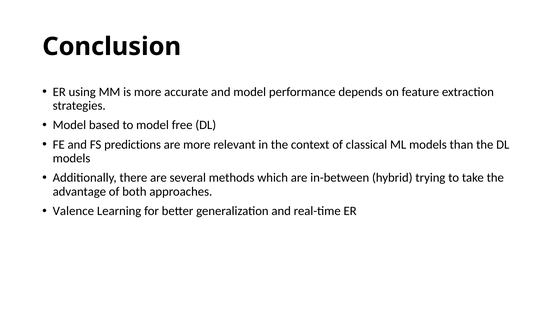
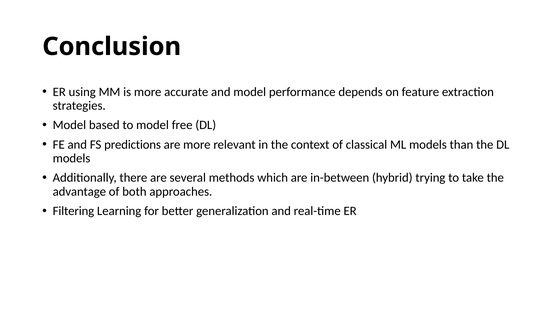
Valence: Valence -> Filtering (73, 211)
